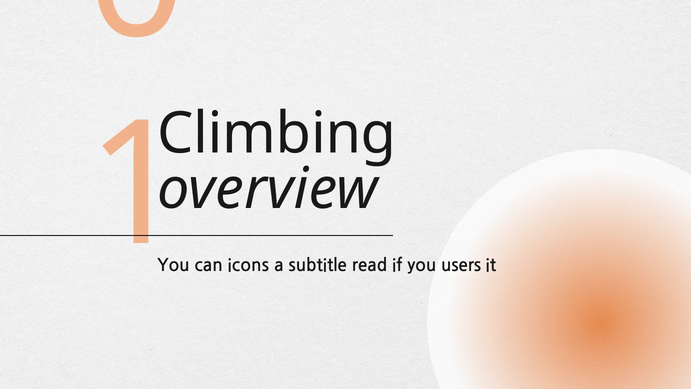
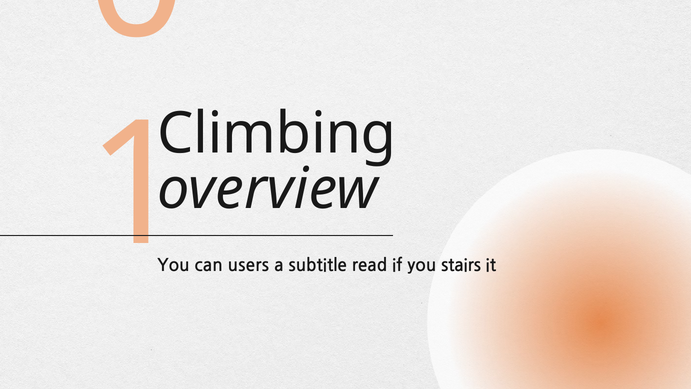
icons: icons -> users (248, 265)
users: users -> stairs (461, 265)
